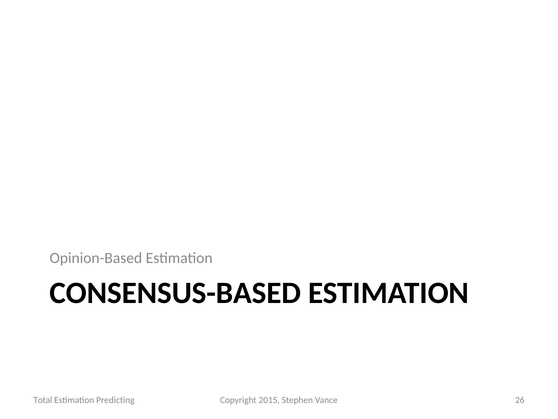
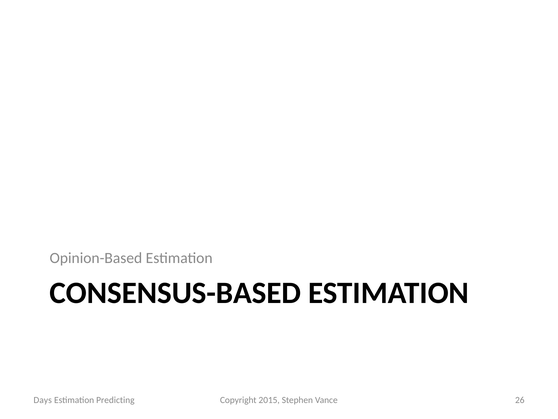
Total: Total -> Days (43, 400)
